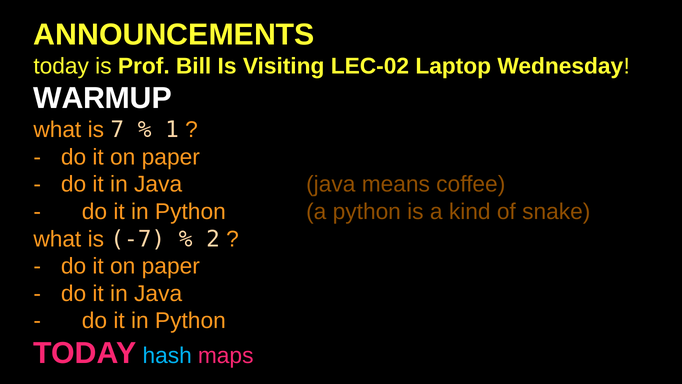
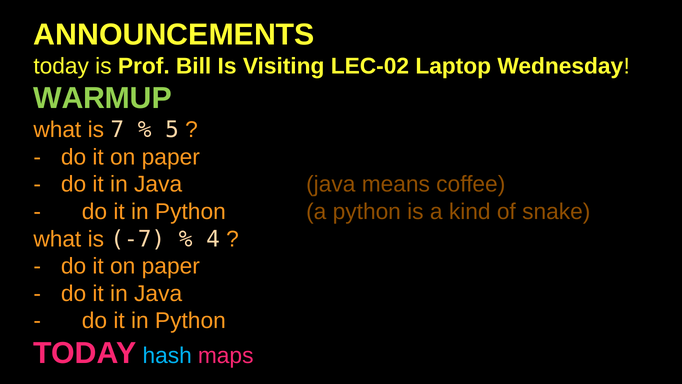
WARMUP colour: white -> light green (103, 98)
1: 1 -> 5 (172, 130)
2: 2 -> 4 (213, 239)
